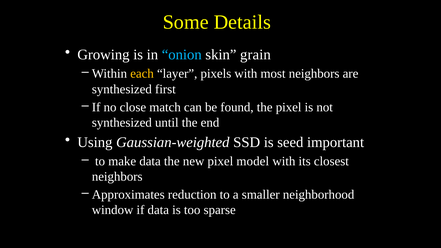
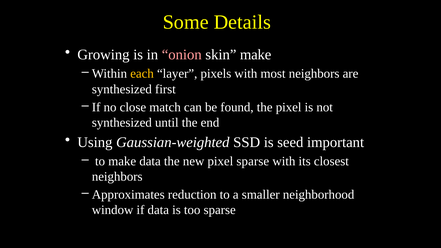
onion colour: light blue -> pink (182, 55)
skin grain: grain -> make (256, 55)
pixel model: model -> sparse (253, 161)
